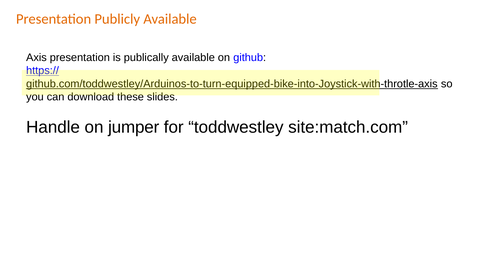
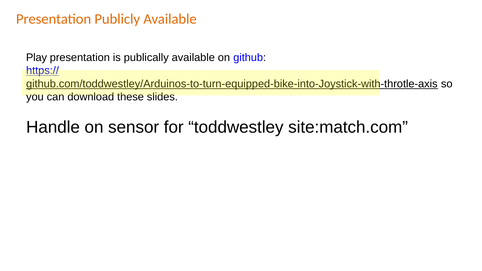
Axis: Axis -> Play (37, 58)
jumper: jumper -> sensor (134, 127)
